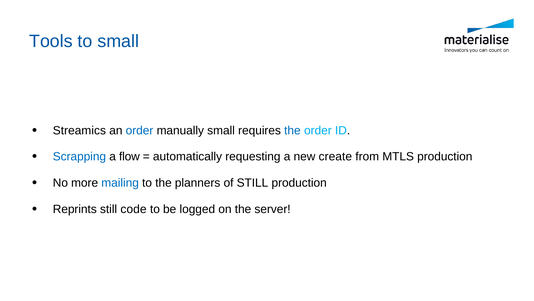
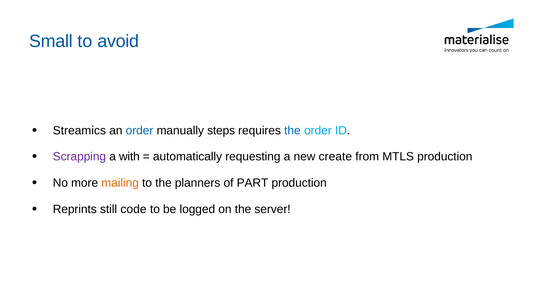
Tools: Tools -> Small (51, 41)
to small: small -> avoid (118, 41)
manually small: small -> steps (221, 130)
Scrapping colour: blue -> purple (79, 156)
flow: flow -> with (129, 156)
mailing colour: blue -> orange (120, 183)
of STILL: STILL -> PART (252, 183)
